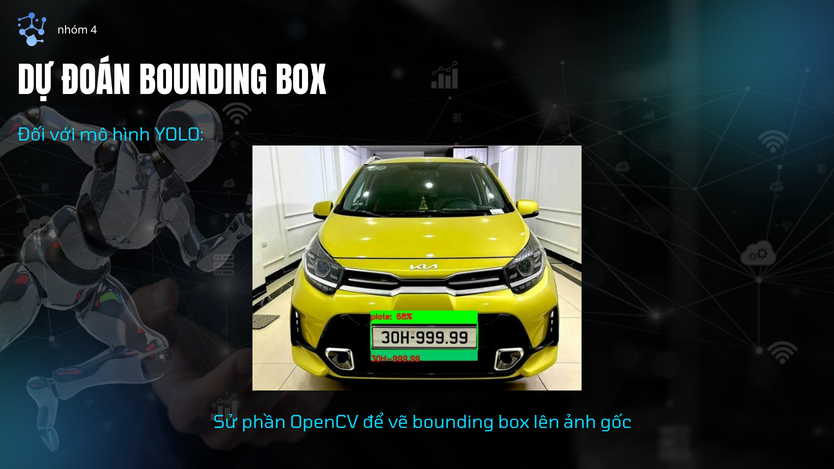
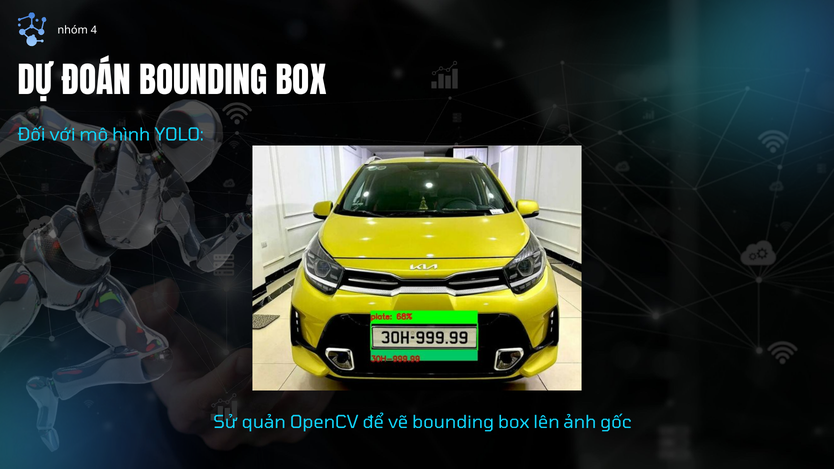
phần: phần -> quản (264, 423)
